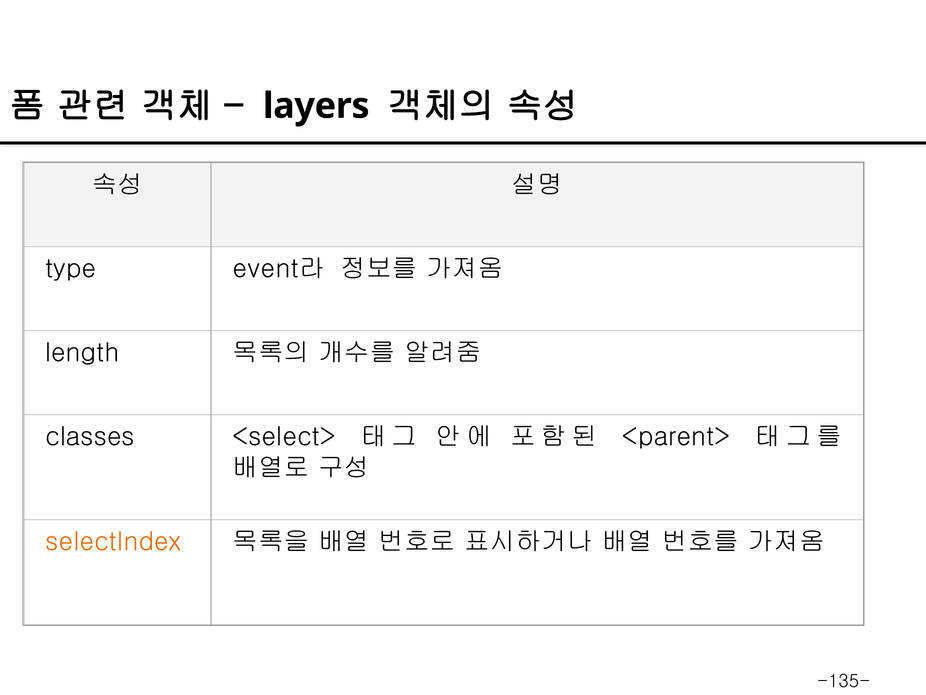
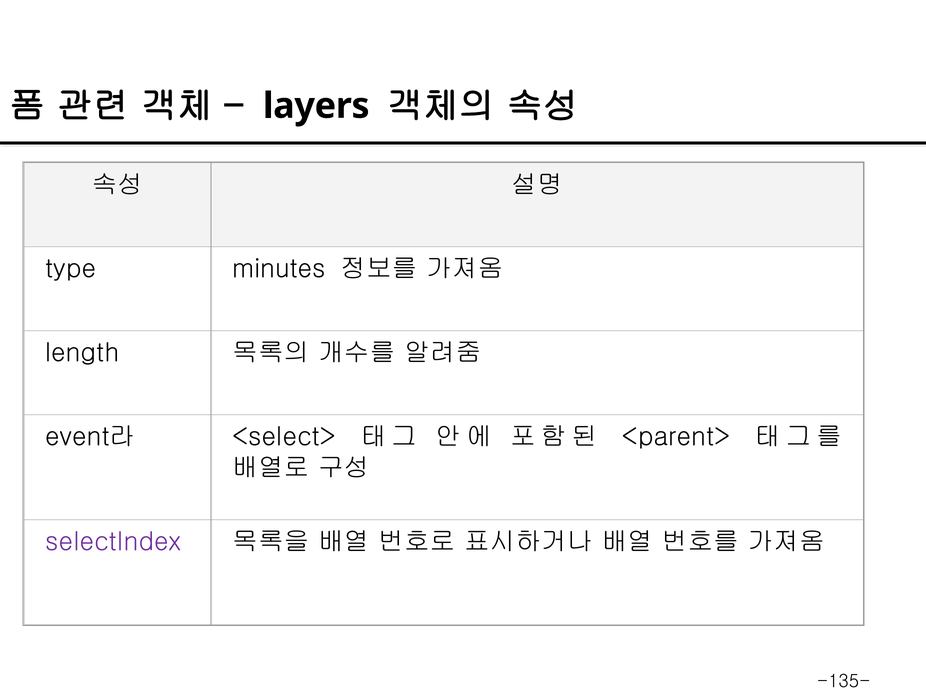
event라: event라 -> minutes (279, 269)
classes: classes -> event라 (90, 436)
selectIndex colour: orange -> purple (114, 541)
